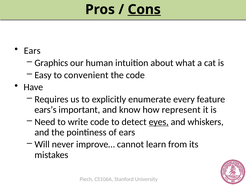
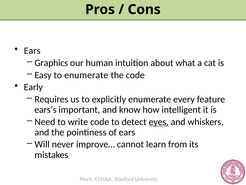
Cons underline: present -> none (144, 9)
to convenient: convenient -> enumerate (86, 75)
Have: Have -> Early (33, 87)
represent: represent -> intelligent (181, 109)
